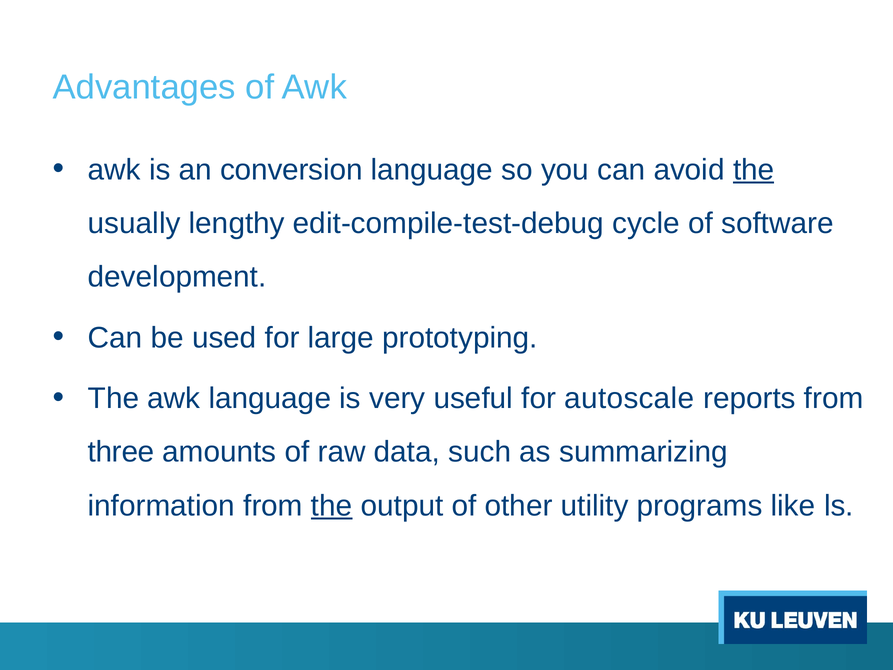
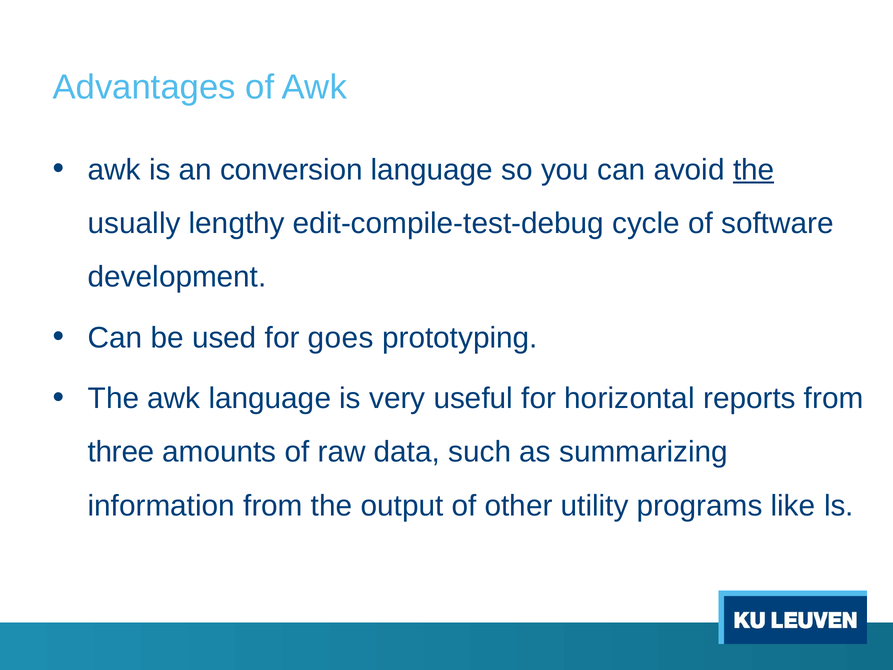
large: large -> goes (341, 338)
autoscale: autoscale -> horizontal (629, 398)
the underline: present -> none (332, 506)
